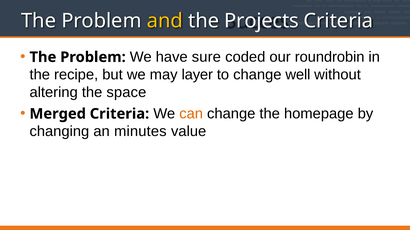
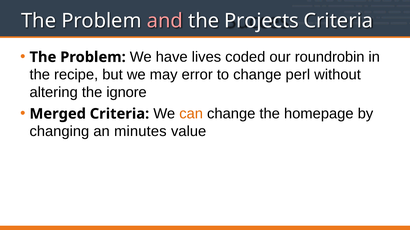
and colour: yellow -> pink (165, 21)
sure: sure -> lives (206, 57)
layer: layer -> error (197, 75)
well: well -> perl (298, 75)
space: space -> ignore (127, 93)
